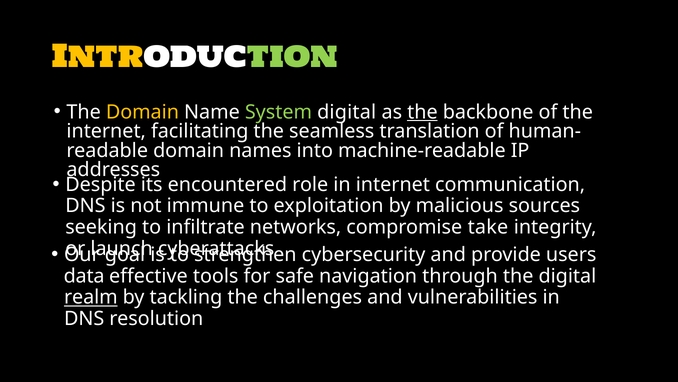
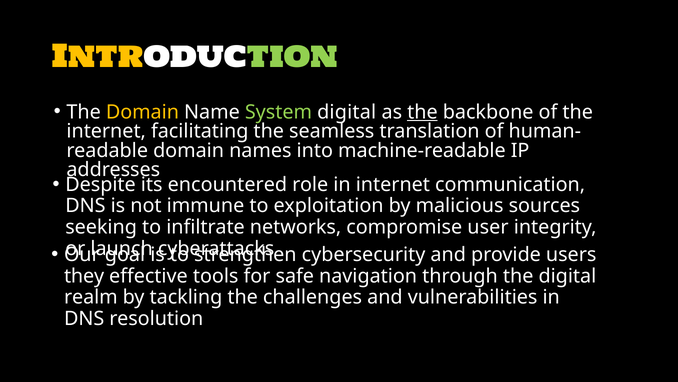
take: take -> user (488, 227)
data: data -> they (84, 276)
realm underline: present -> none (91, 297)
